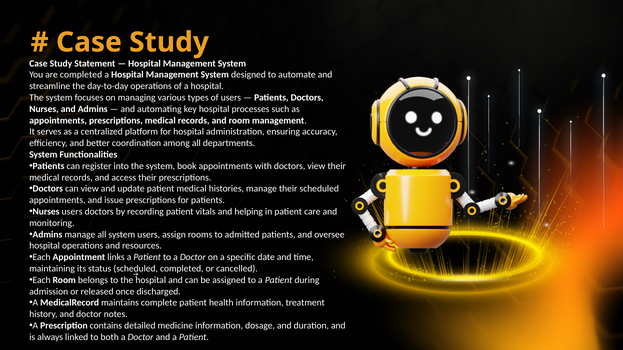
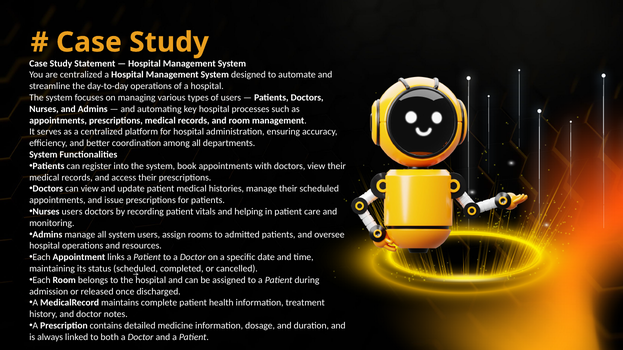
are completed: completed -> centralized (81, 75)
